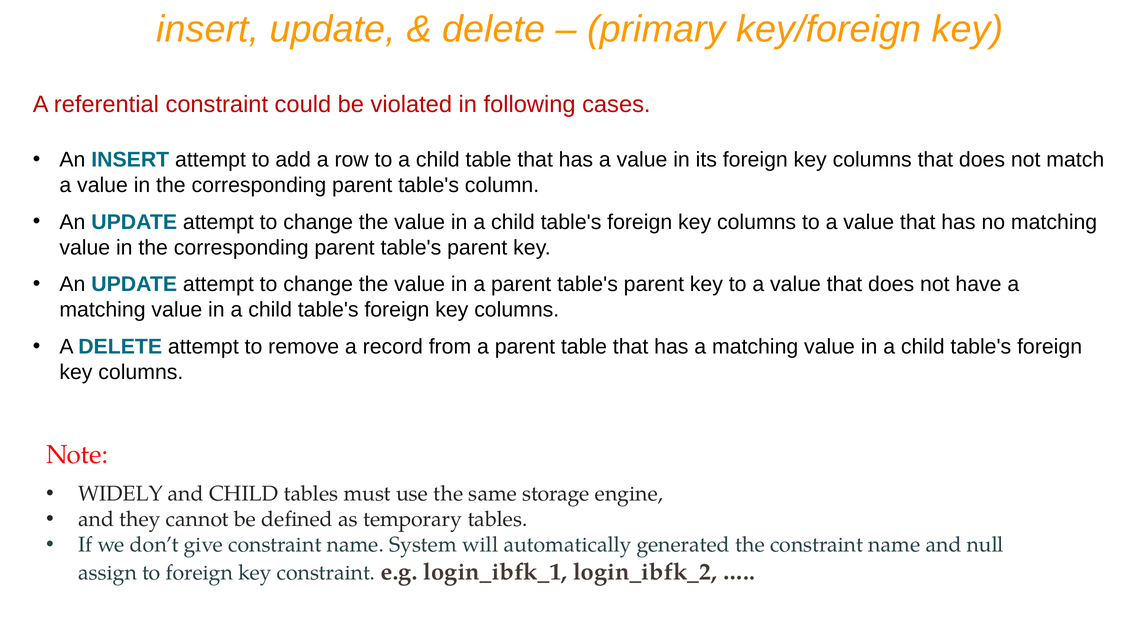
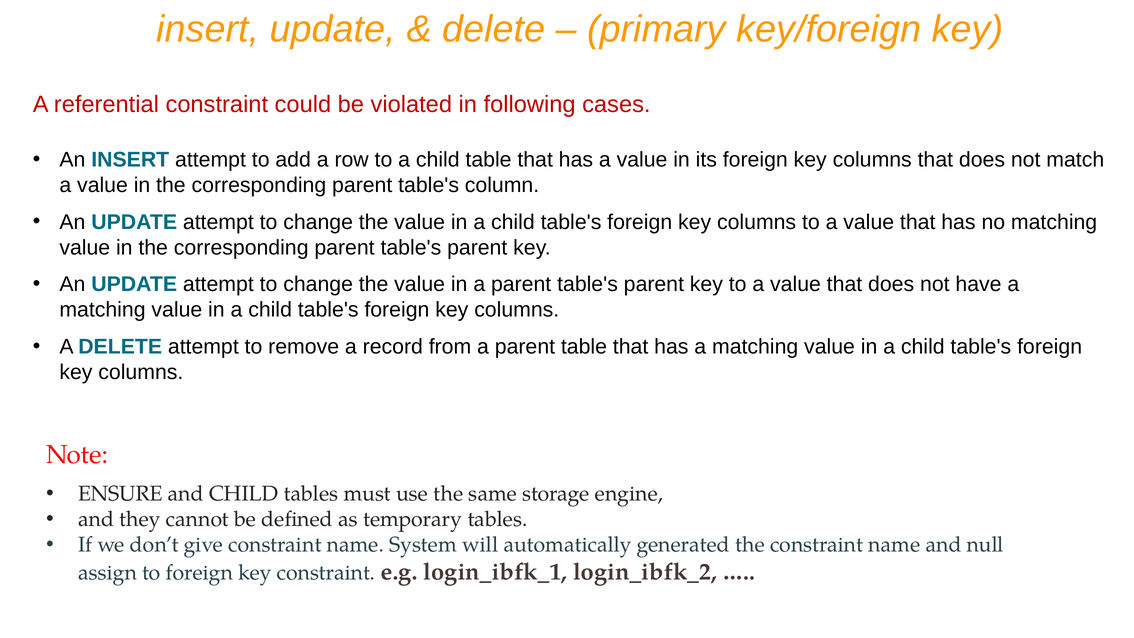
WIDELY: WIDELY -> ENSURE (120, 494)
